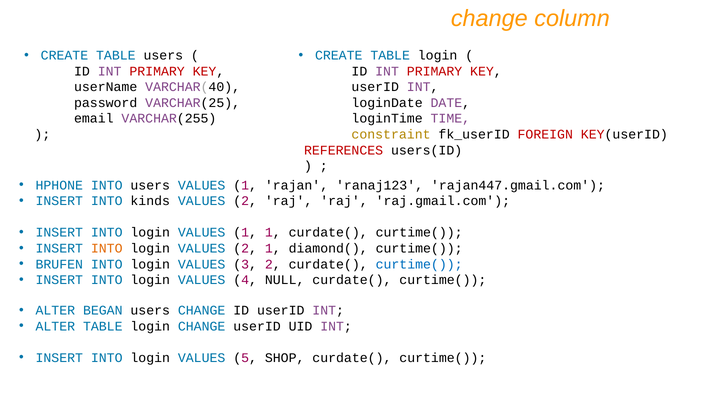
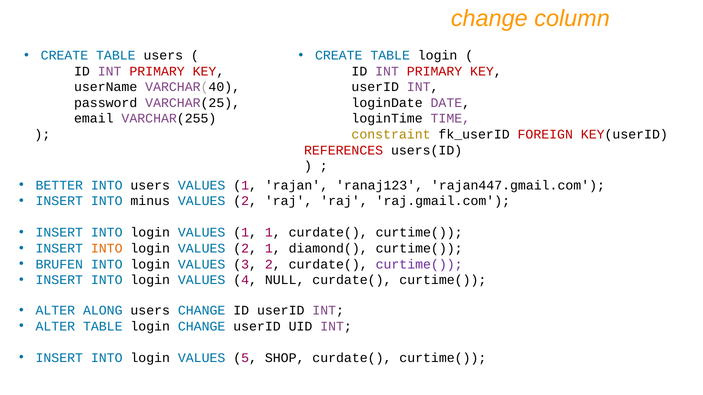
HPHONE: HPHONE -> BETTER (59, 185)
kinds: kinds -> minus (150, 201)
curtime( colour: blue -> purple (419, 265)
BEGAN: BEGAN -> ALONG (103, 311)
